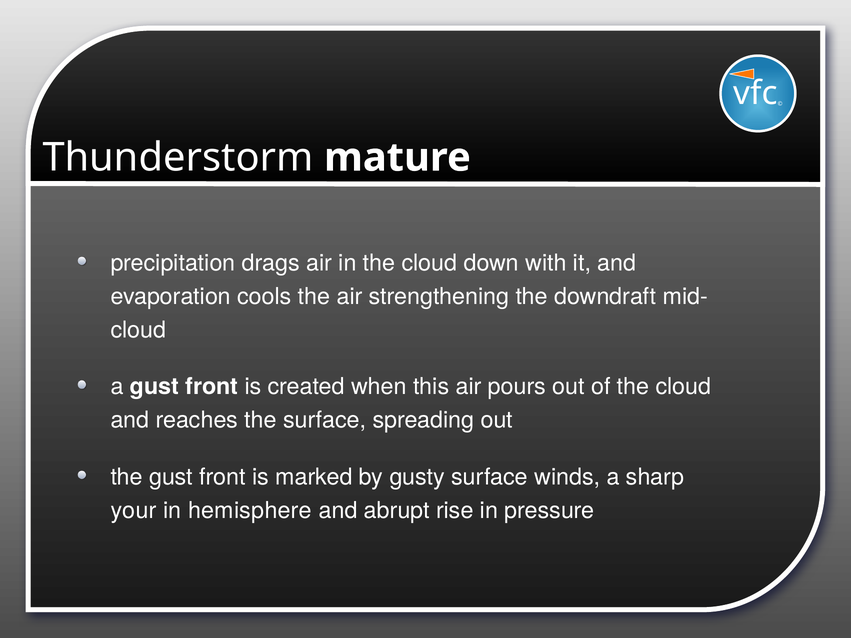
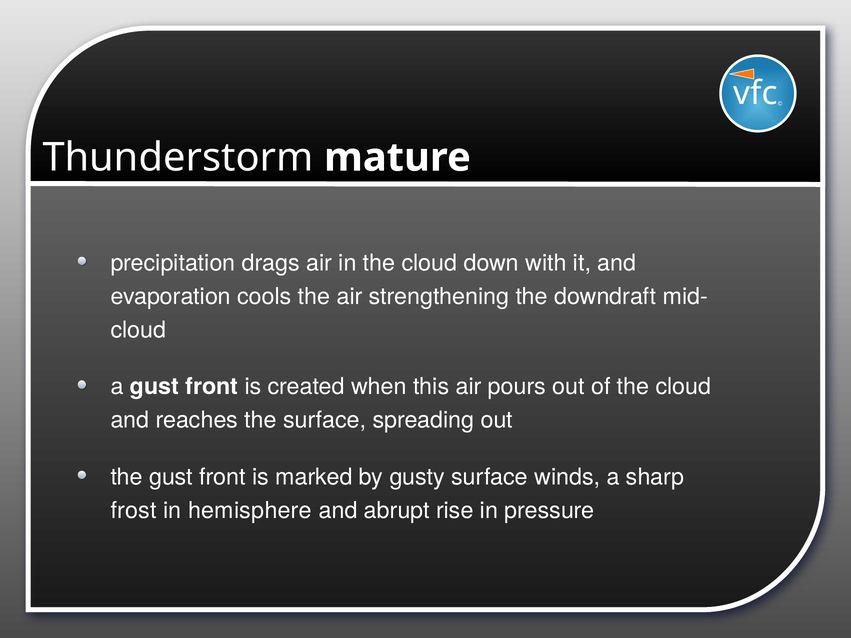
your: your -> frost (134, 511)
